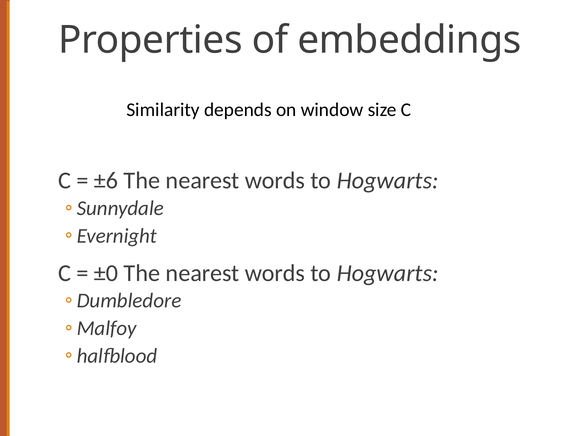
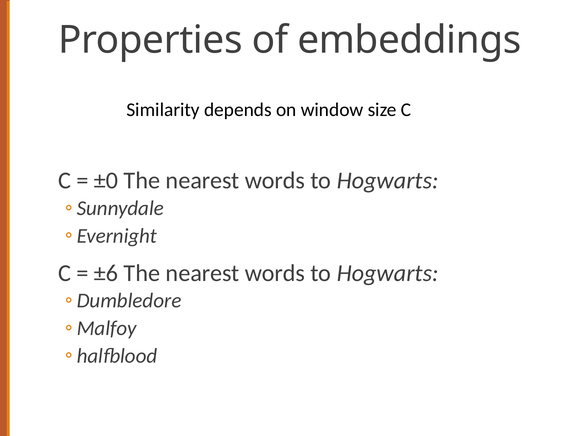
±6: ±6 -> ±0 (106, 180)
±0: ±0 -> ±6 (106, 273)
